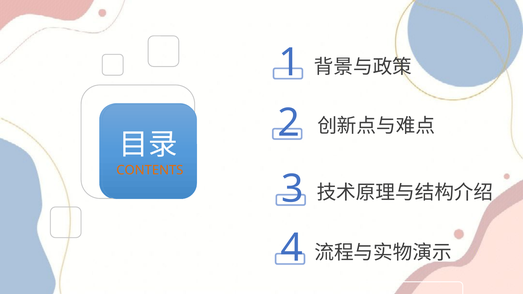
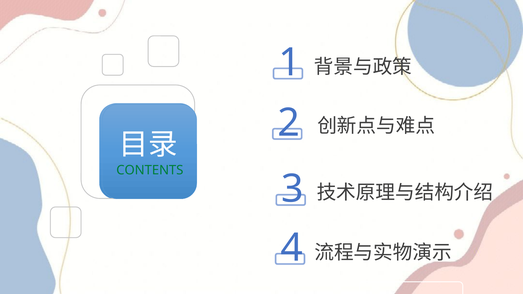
CONTENTS colour: orange -> green (150, 170)
